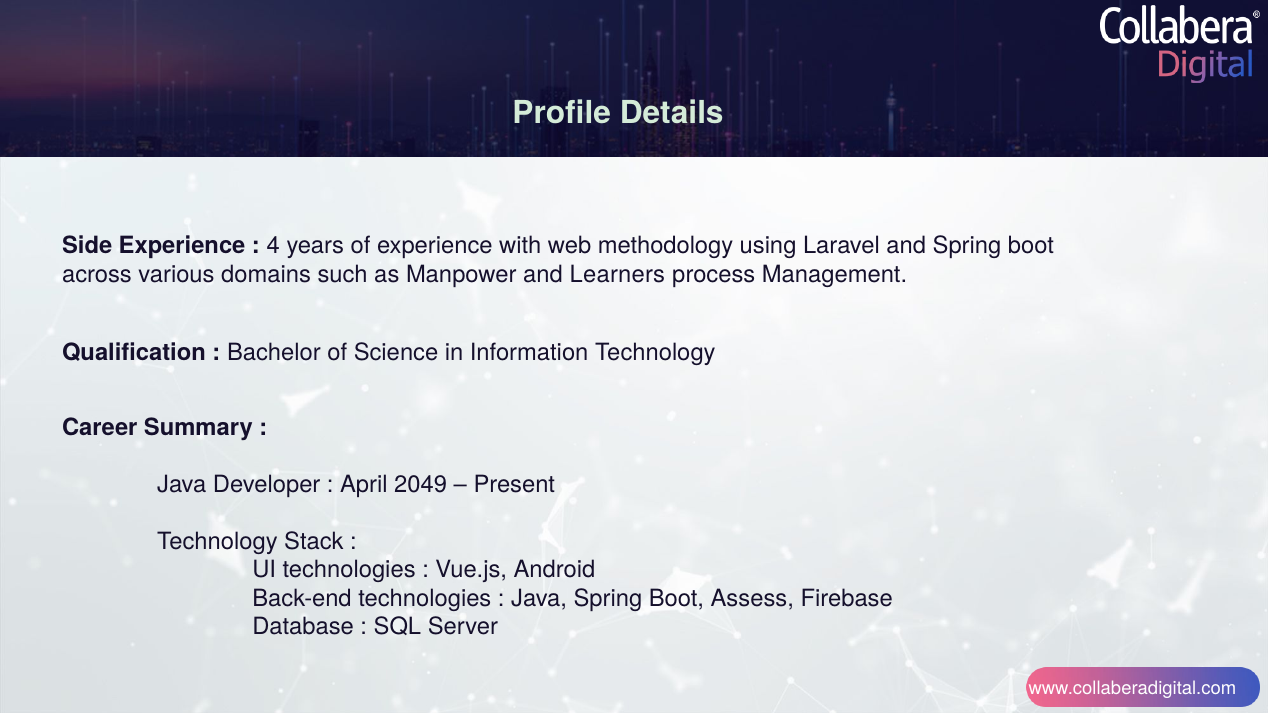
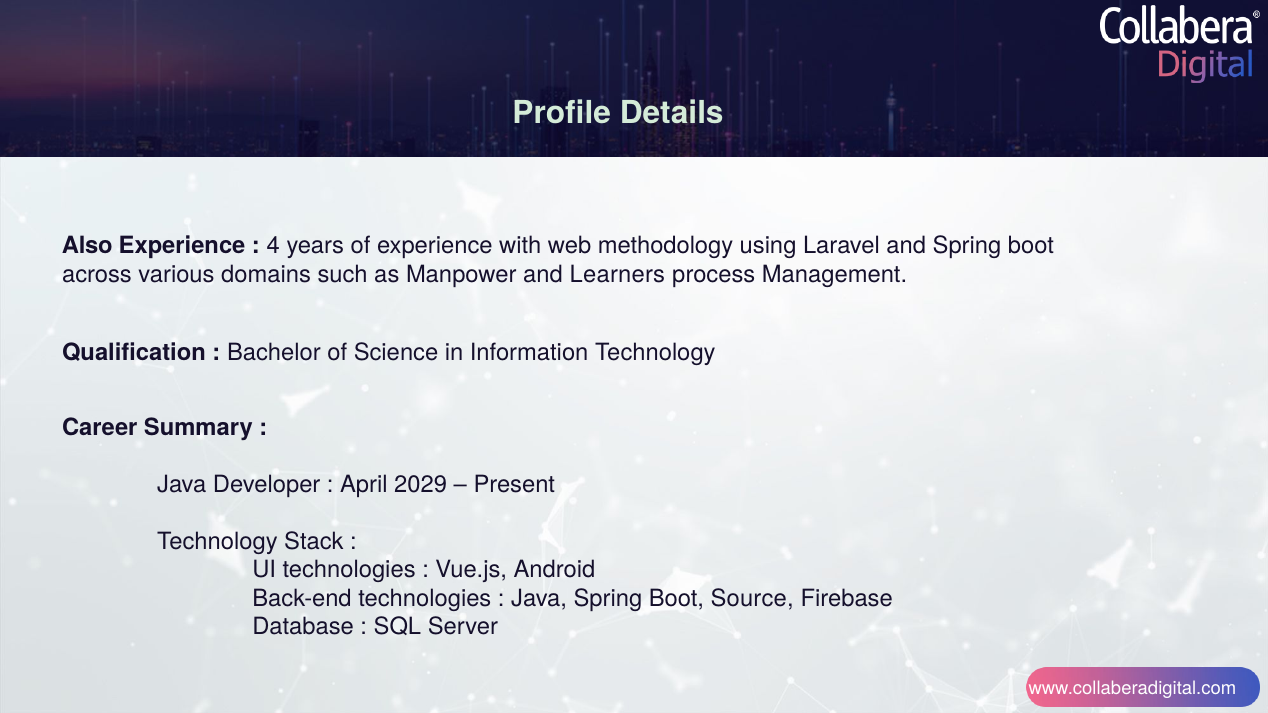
Side: Side -> Also (87, 246)
2049: 2049 -> 2029 (421, 484)
Assess: Assess -> Source (752, 599)
